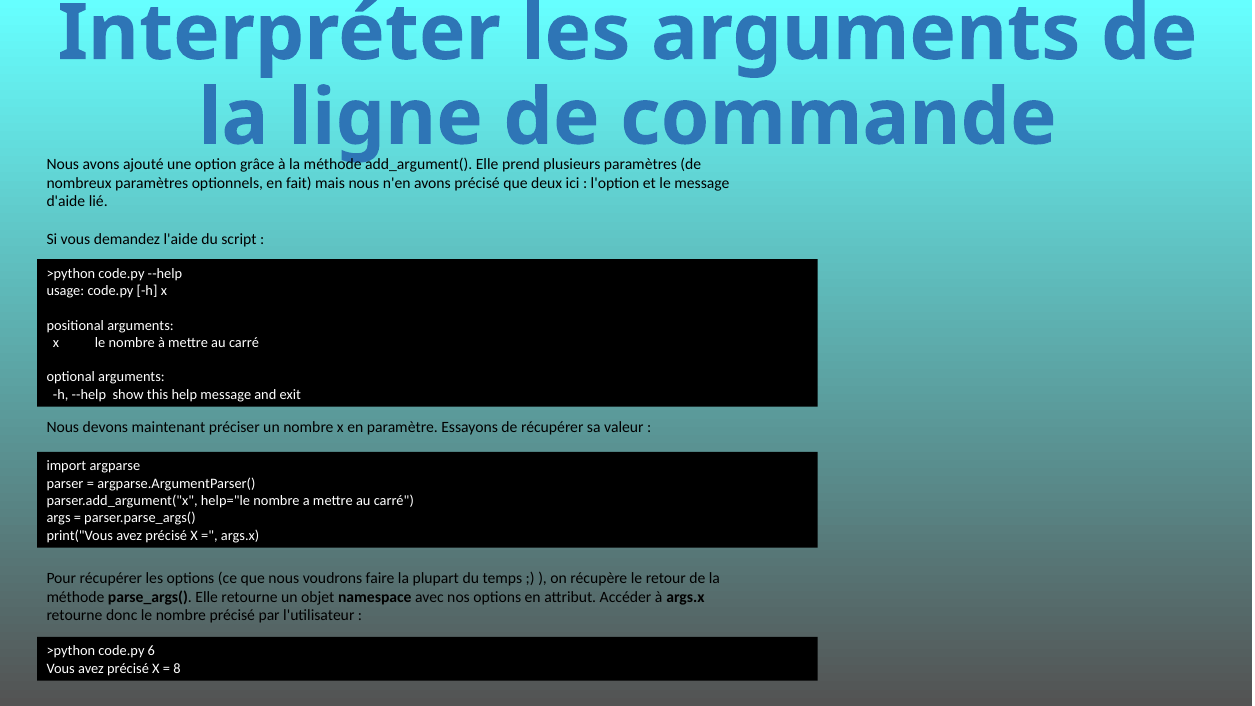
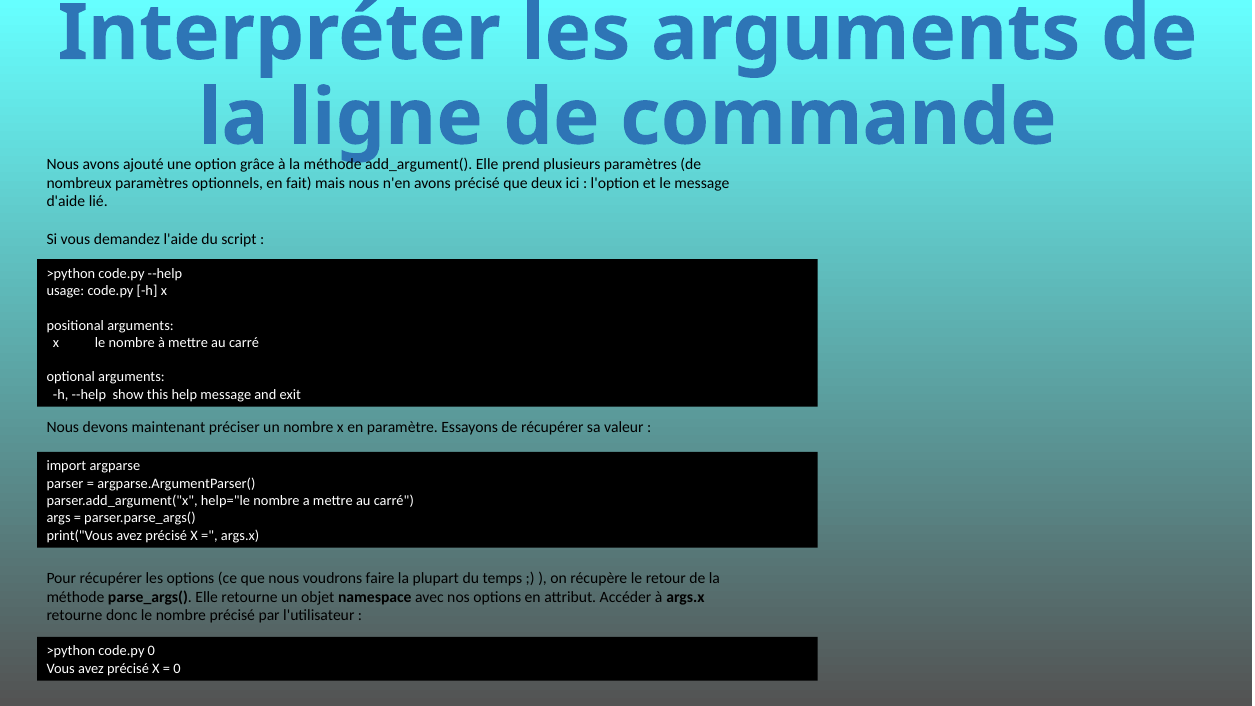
code.py 6: 6 -> 0 (151, 651)
8: 8 -> 0 (177, 668)
